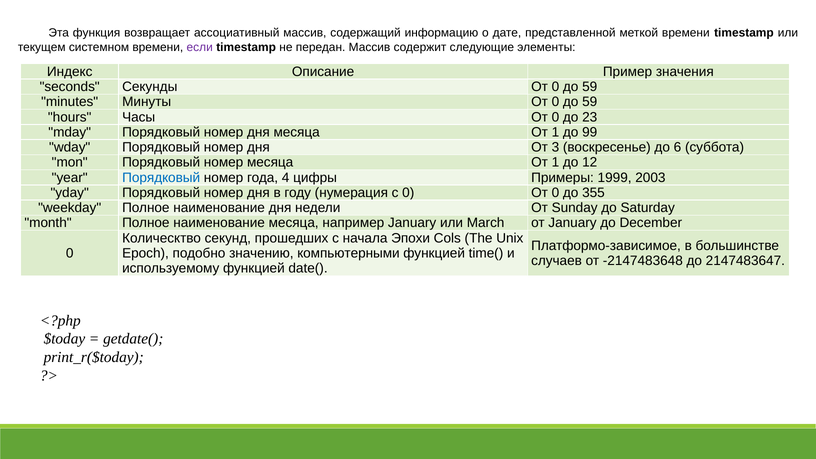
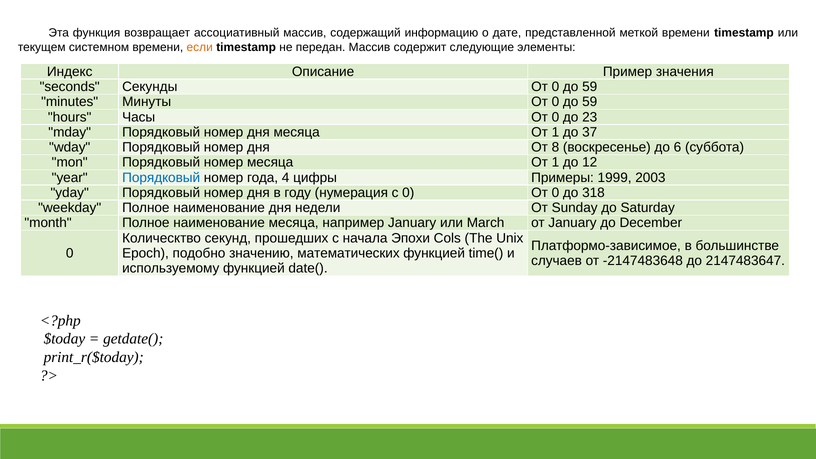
если colour: purple -> orange (200, 47)
99: 99 -> 37 (590, 132)
3: 3 -> 8 (555, 147)
355: 355 -> 318 (593, 193)
компьютерными: компьютерными -> математических (349, 253)
